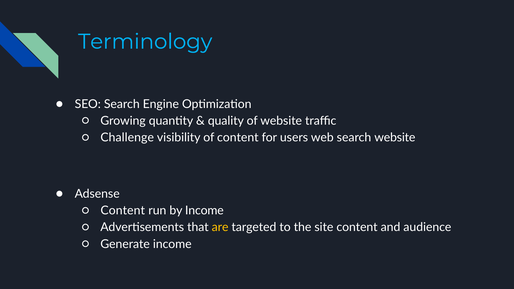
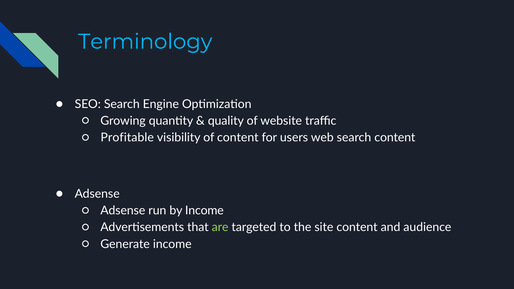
Challenge: Challenge -> Profitable (127, 138)
search website: website -> content (395, 138)
Content: Content -> Adsense (123, 211)
are colour: yellow -> light green (220, 227)
